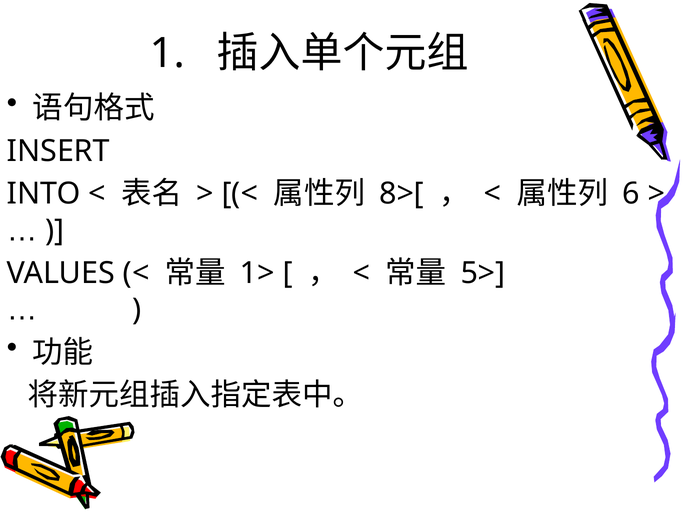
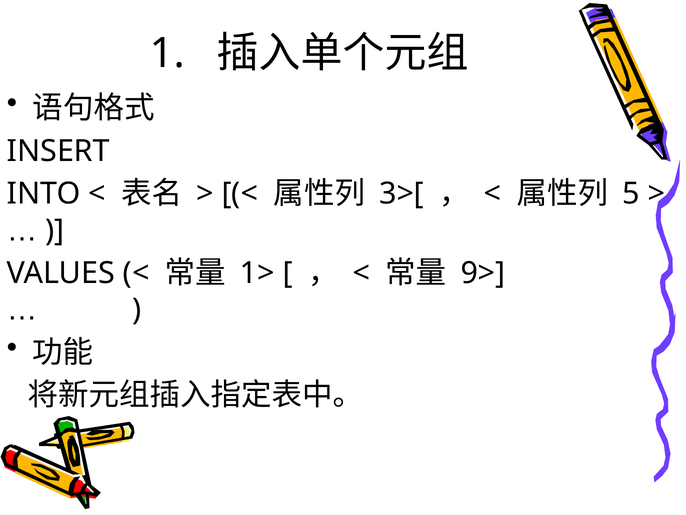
8>[: 8>[ -> 3>[ (402, 194)
6: 6 -> 5 (631, 194)
5>: 5> -> 9> (483, 273)
